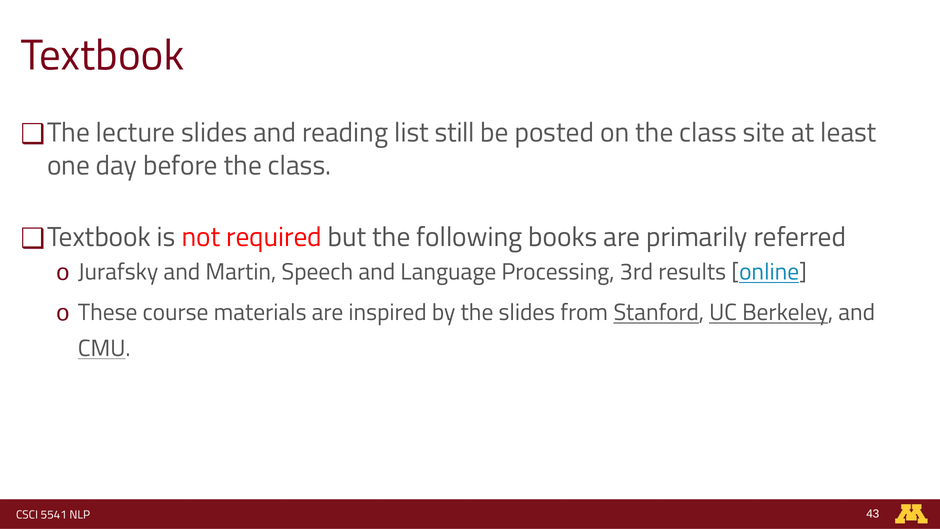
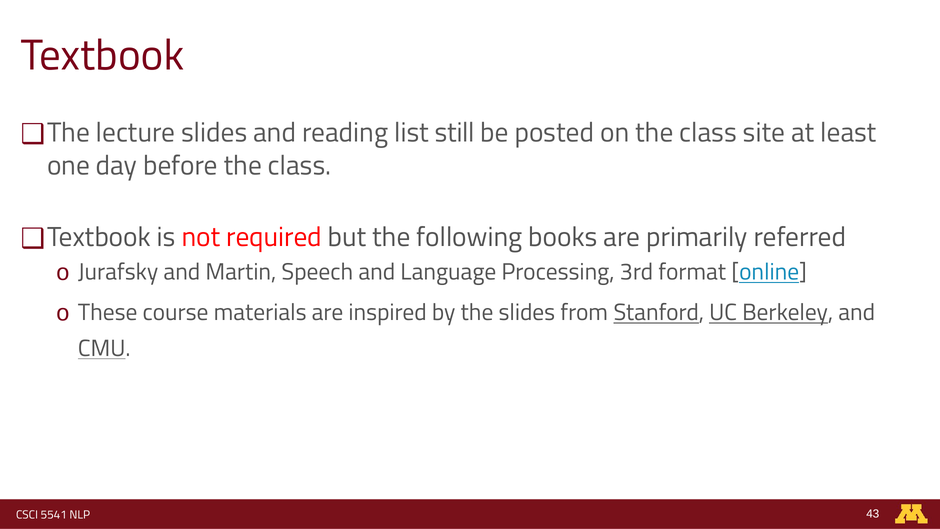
results: results -> format (692, 272)
